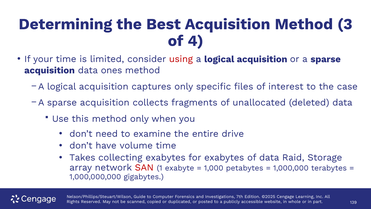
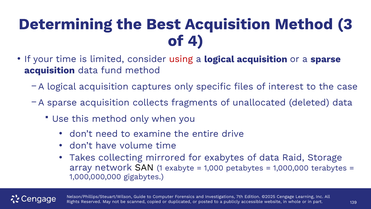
ones: ones -> fund (111, 70)
collecting exabytes: exabytes -> mirrored (165, 157)
SAN colour: red -> black (144, 167)
